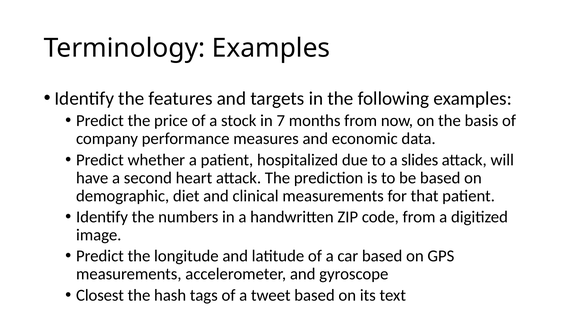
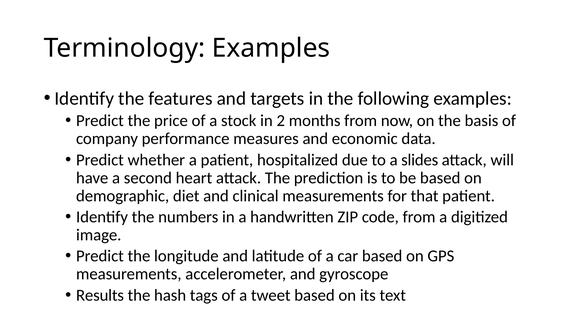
7: 7 -> 2 (281, 121)
Closest: Closest -> Results (100, 295)
